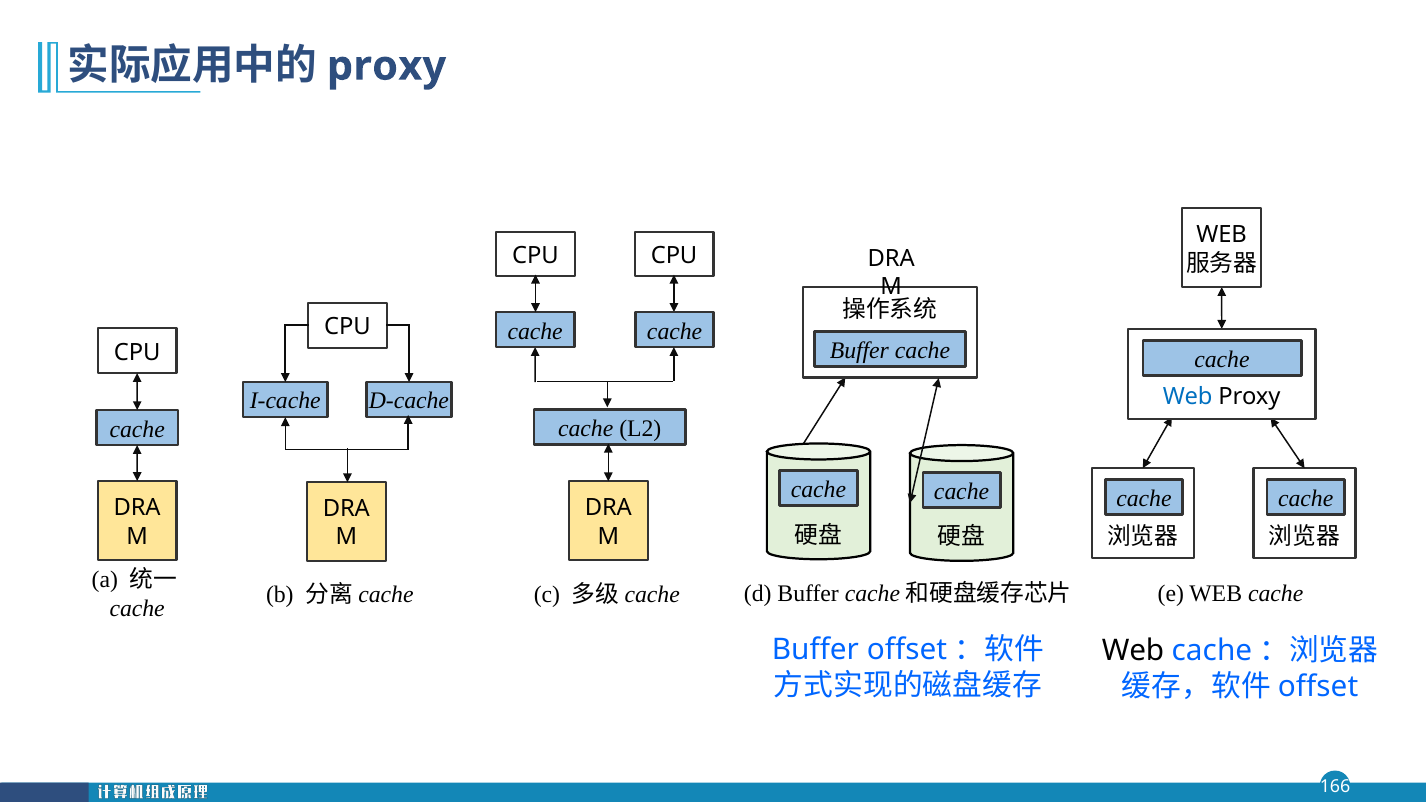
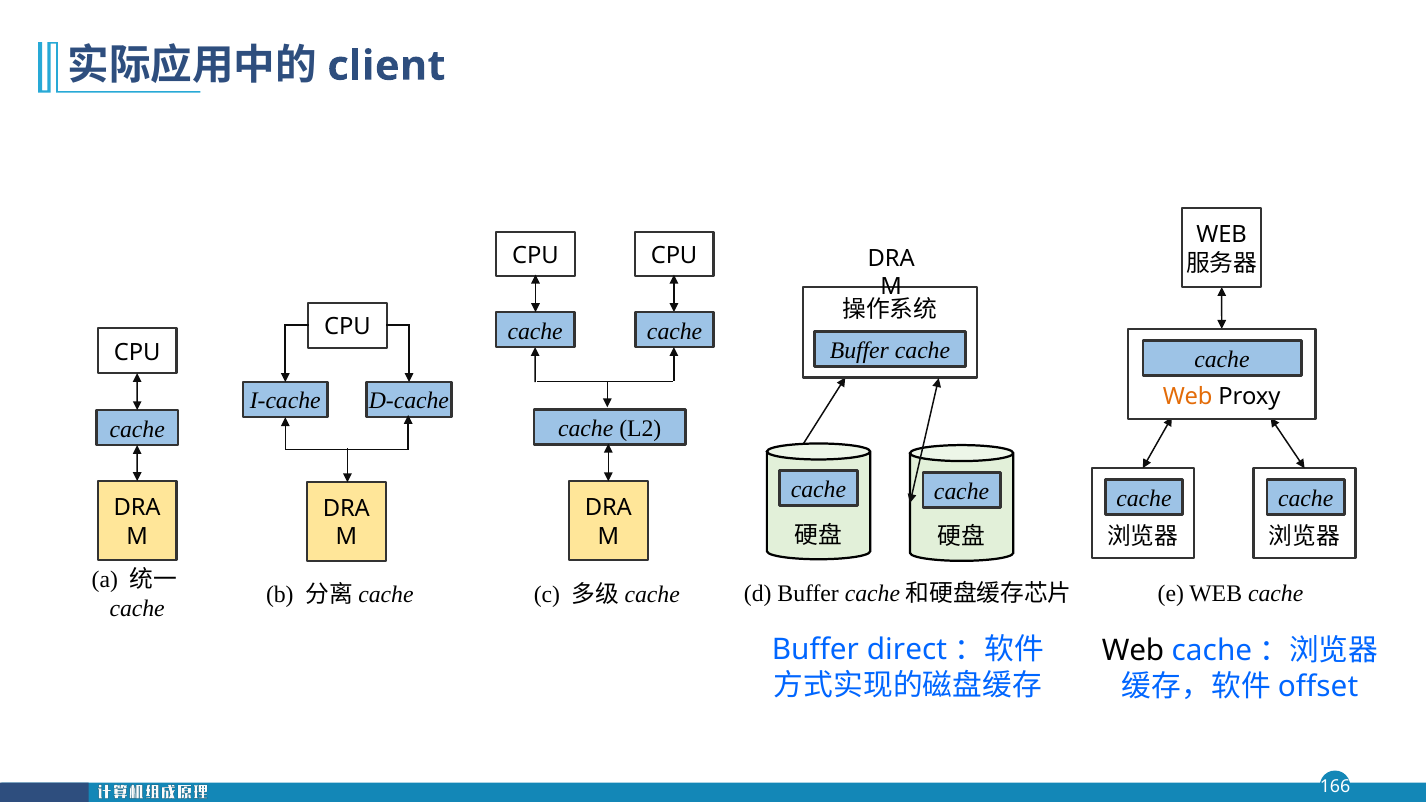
proxy: proxy -> client (386, 66)
Web colour: blue -> orange (1188, 397)
Buffer offset: offset -> direct (907, 650)
